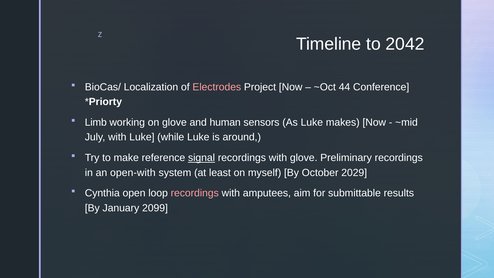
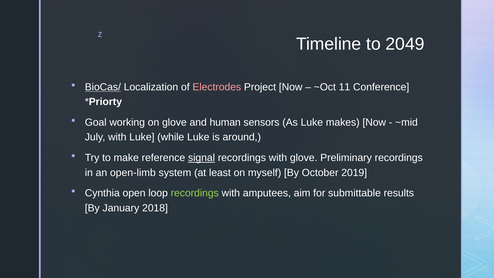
2042: 2042 -> 2049 (405, 44)
BioCas/ underline: none -> present (103, 87)
44: 44 -> 11 (344, 87)
Limb: Limb -> Goal (96, 122)
open-with: open-with -> open-limb (133, 173)
2029: 2029 -> 2019 (354, 173)
recordings colour: pink -> light green (195, 193)
2099: 2099 -> 2018 (155, 208)
